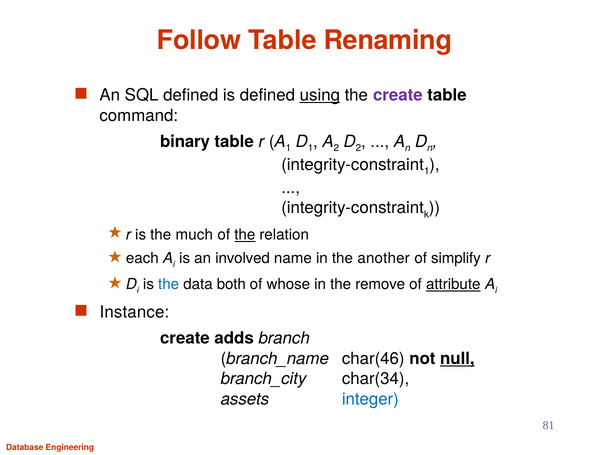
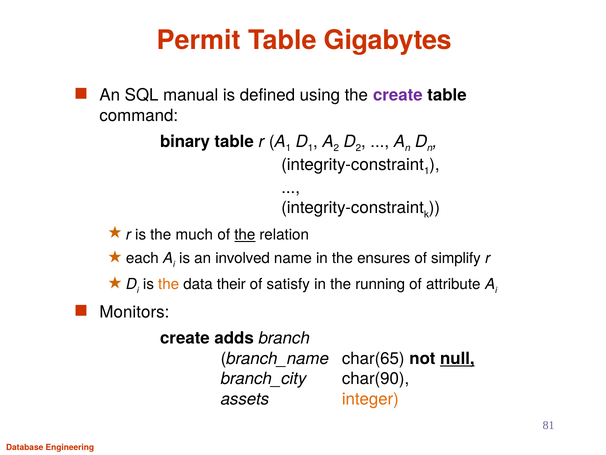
Follow: Follow -> Permit (199, 41)
Renaming: Renaming -> Gigabytes (388, 41)
SQL defined: defined -> manual (191, 95)
using underline: present -> none (320, 95)
another: another -> ensures (384, 258)
the colour: blue -> orange (169, 284)
both: both -> their (231, 284)
whose: whose -> satisfy (288, 284)
remove: remove -> running (380, 284)
attribute underline: present -> none (453, 284)
Instance: Instance -> Monitors (134, 312)
char(46: char(46 -> char(65 (373, 358)
char(34: char(34 -> char(90 (376, 378)
integer colour: blue -> orange (370, 399)
